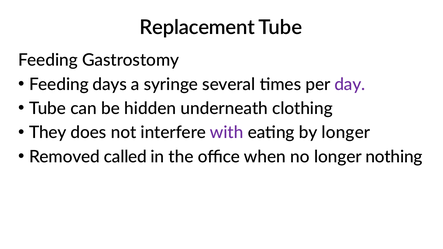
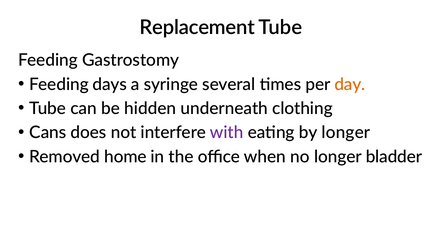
day colour: purple -> orange (350, 84)
They: They -> Cans (48, 133)
called: called -> home (125, 157)
nothing: nothing -> bladder (394, 157)
